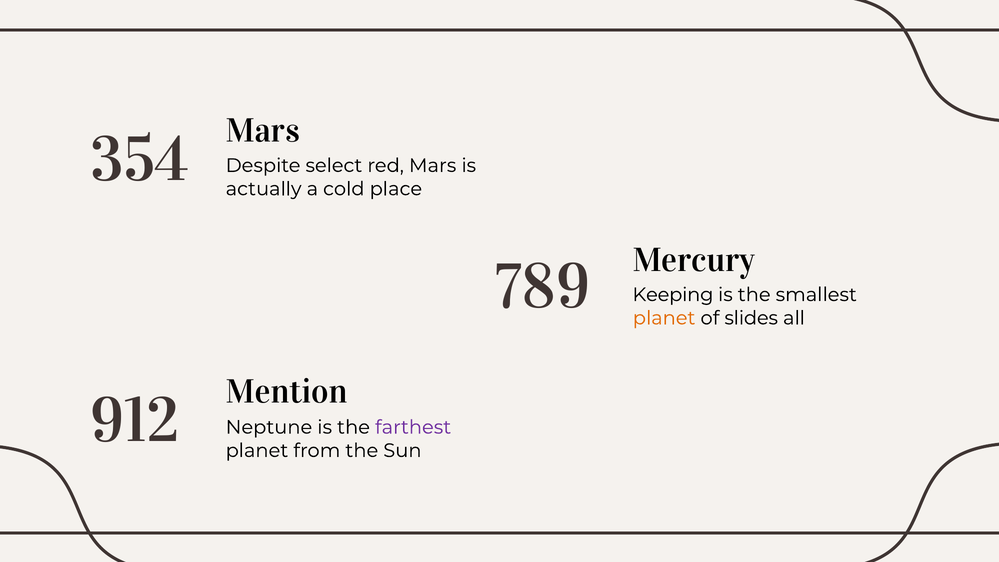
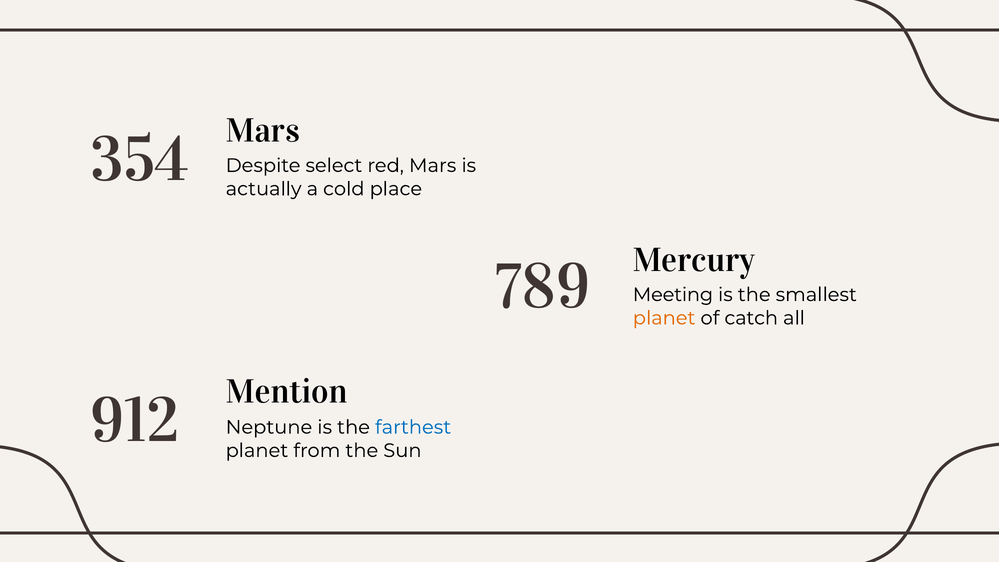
Keeping: Keeping -> Meeting (673, 295)
slides: slides -> catch (751, 318)
farthest colour: purple -> blue (413, 427)
